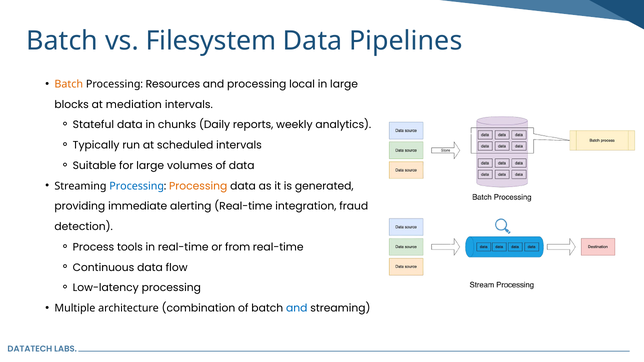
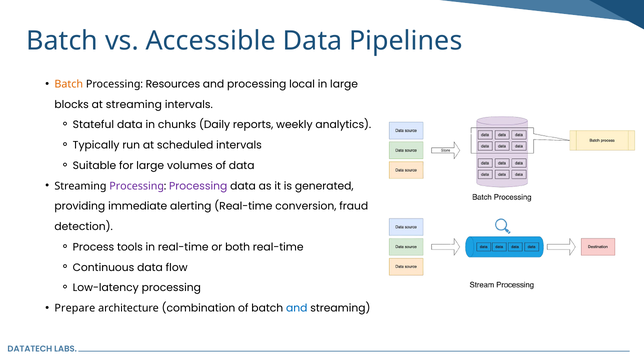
Filesystem: Filesystem -> Accessible (211, 41)
at mediation: mediation -> streaming (134, 105)
Processing colour: blue -> purple (137, 186)
Processing colour: orange -> purple (198, 186)
integration: integration -> conversion (306, 207)
from: from -> both (238, 247)
Multiple: Multiple -> Prepare (75, 308)
